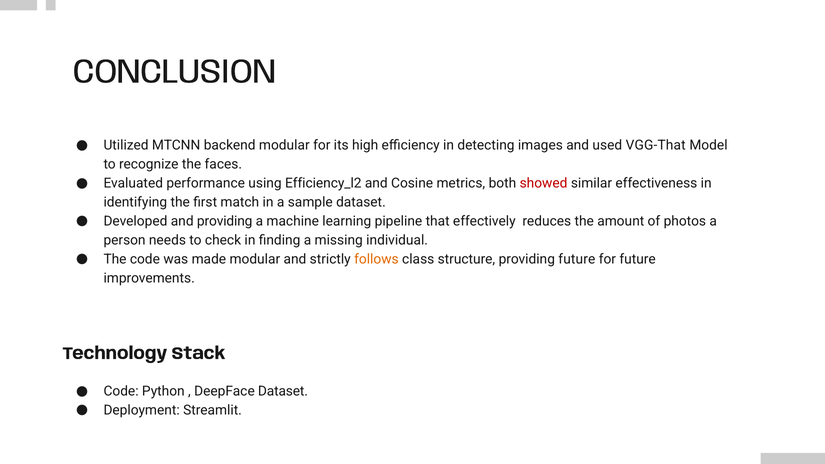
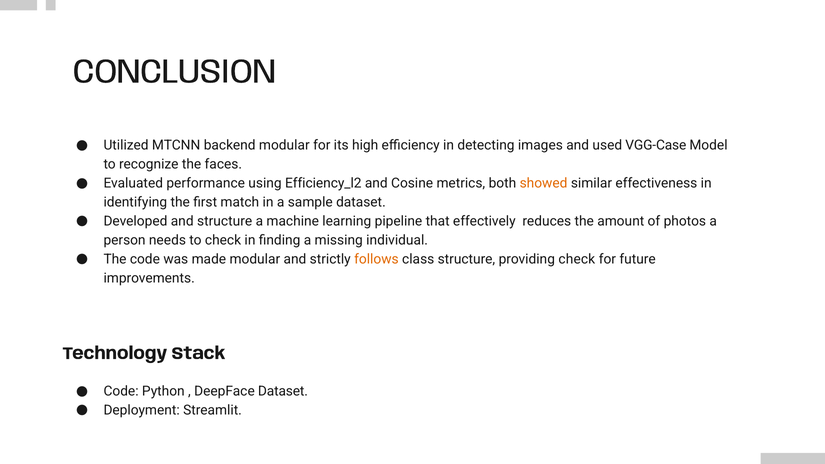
VGG-That: VGG-That -> VGG-Case (656, 145)
showed colour: red -> orange (544, 183)
and providing: providing -> structure (225, 221)
providing future: future -> check (577, 259)
